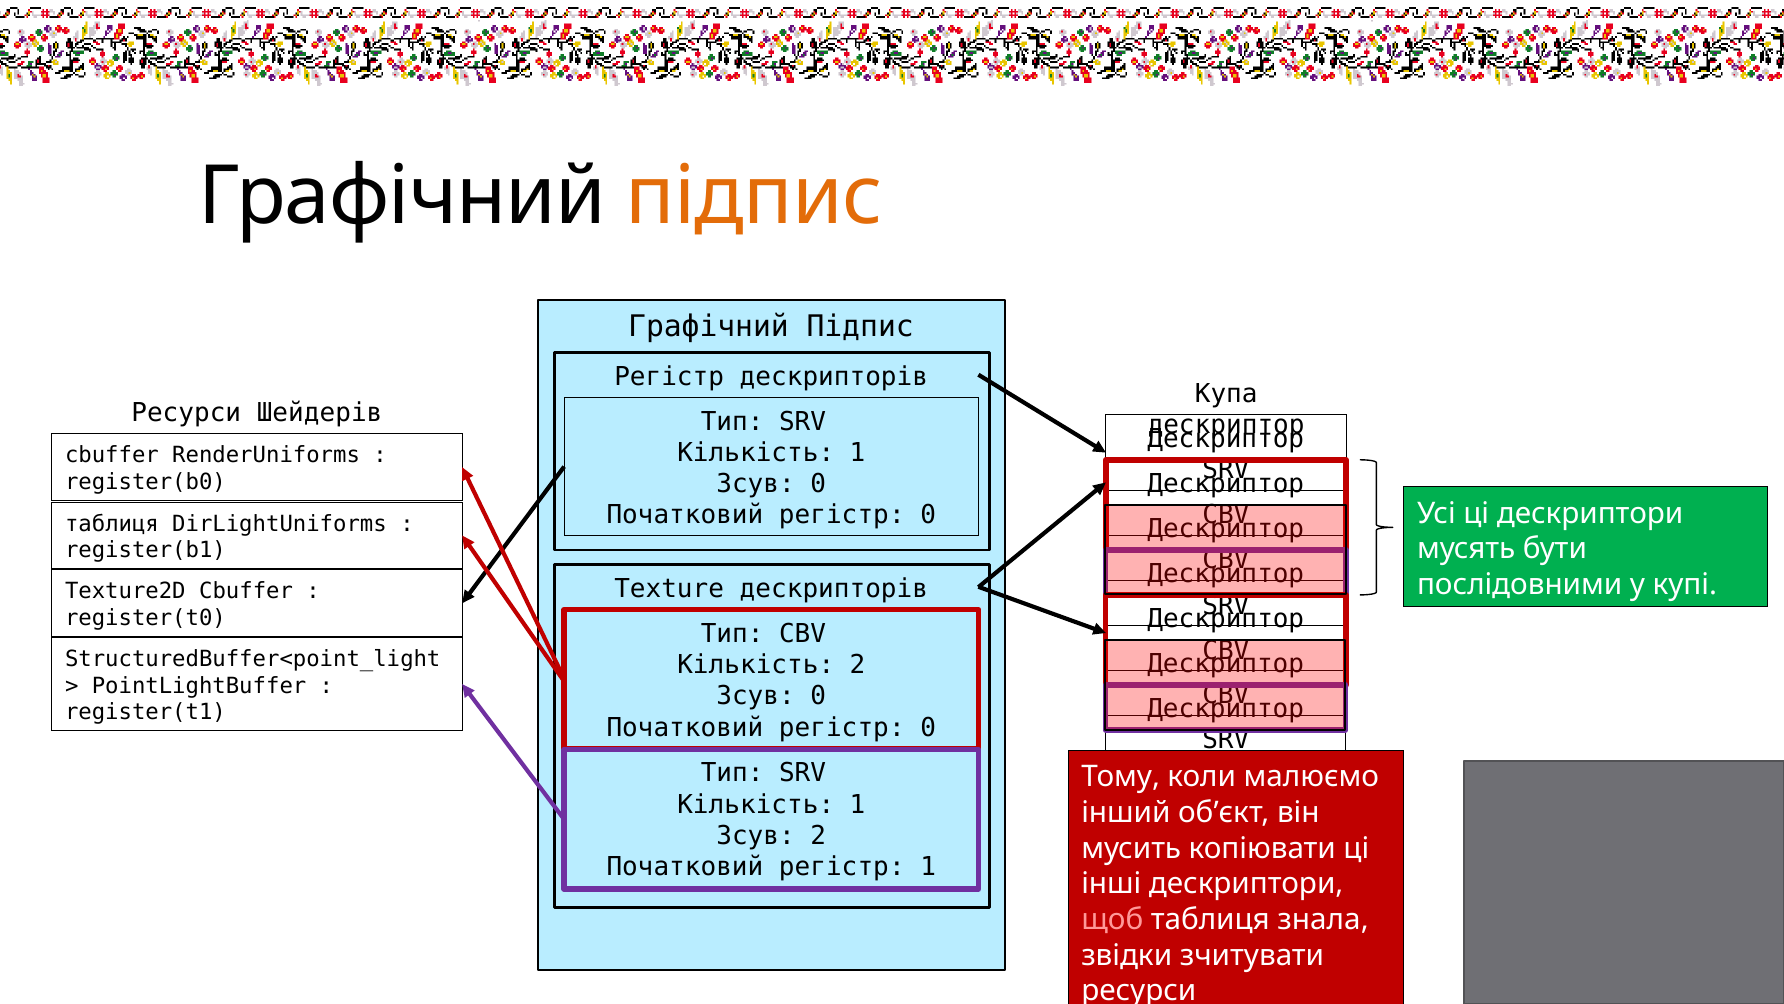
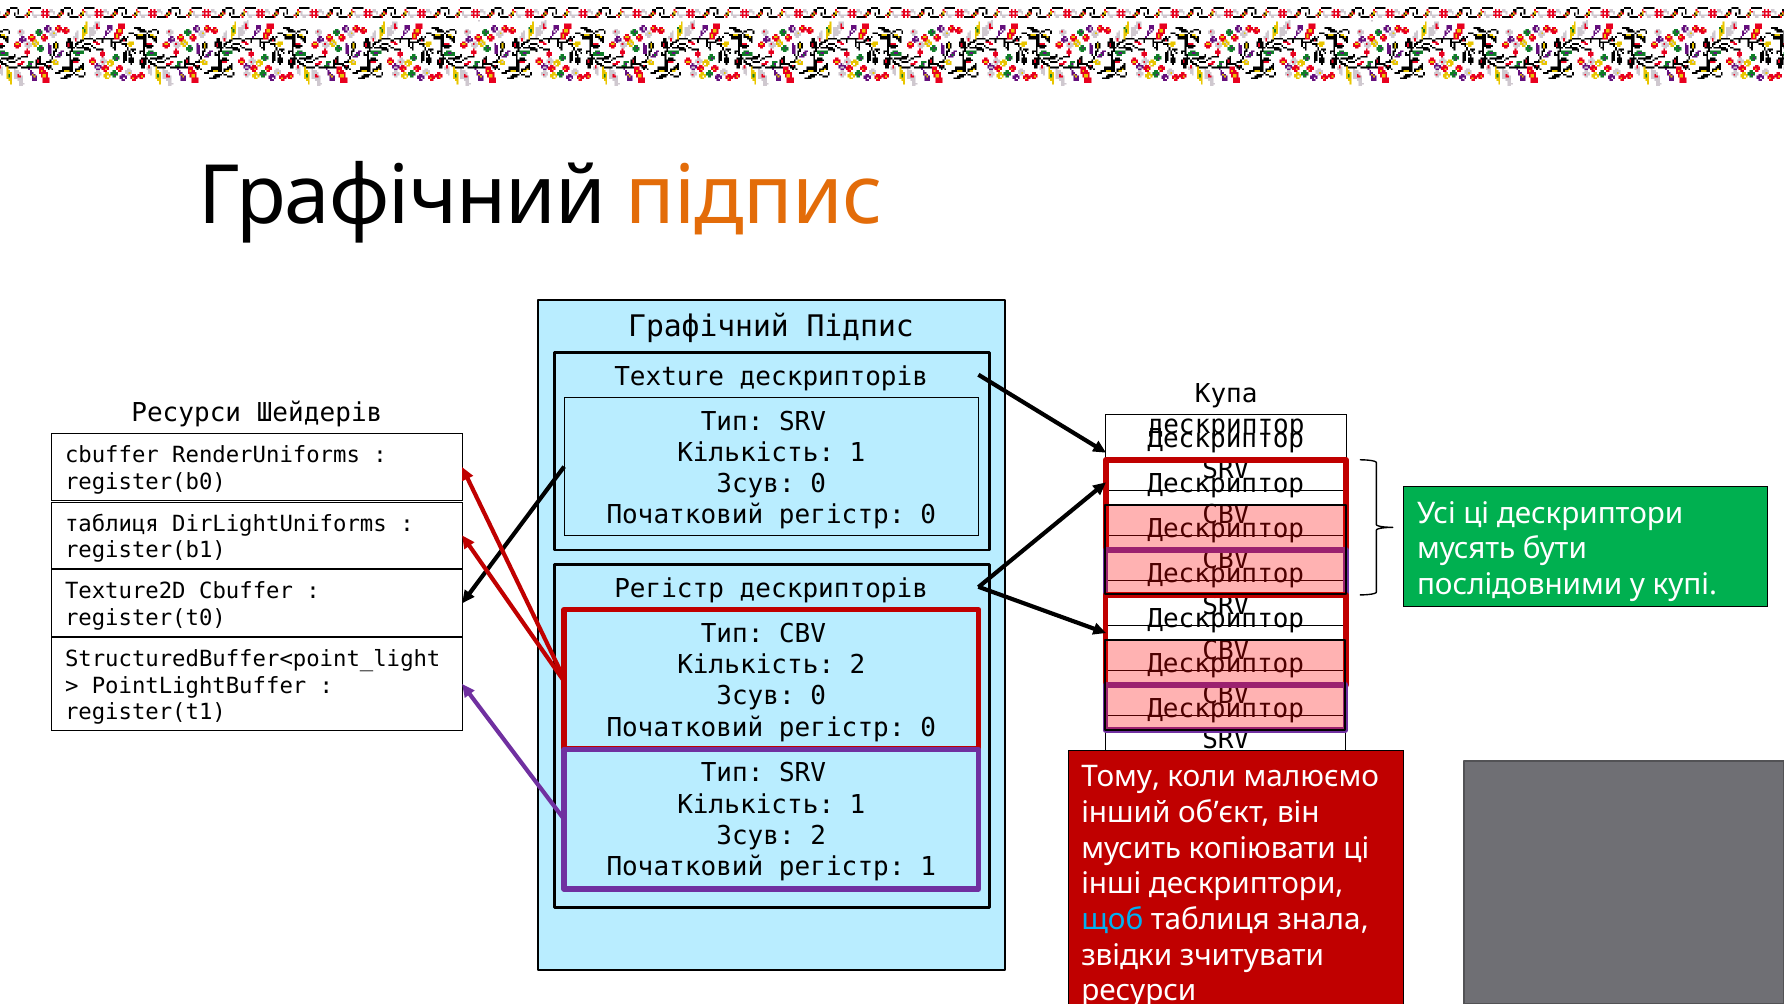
Регістр: Регістр -> Texture (669, 376)
Texture: Texture -> Регістр (669, 588)
щоб colour: pink -> light blue (1112, 919)
